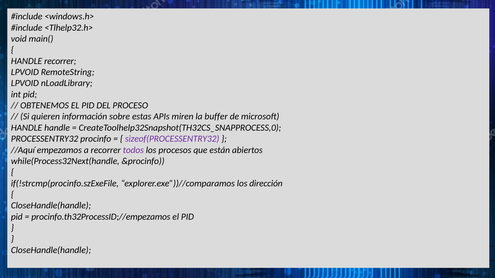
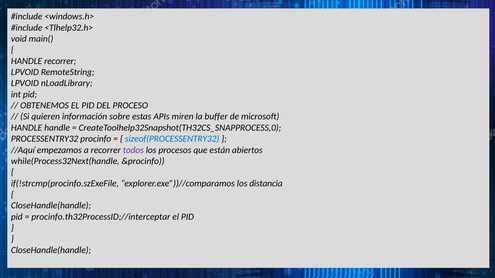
sizeof(PROCESSENTRY32 colour: purple -> blue (172, 139)
dirección: dirección -> distancia (266, 184)
procinfo.th32ProcessID;//empezamos: procinfo.th32ProcessID;//empezamos -> procinfo.th32ProcessID;//interceptar (101, 217)
